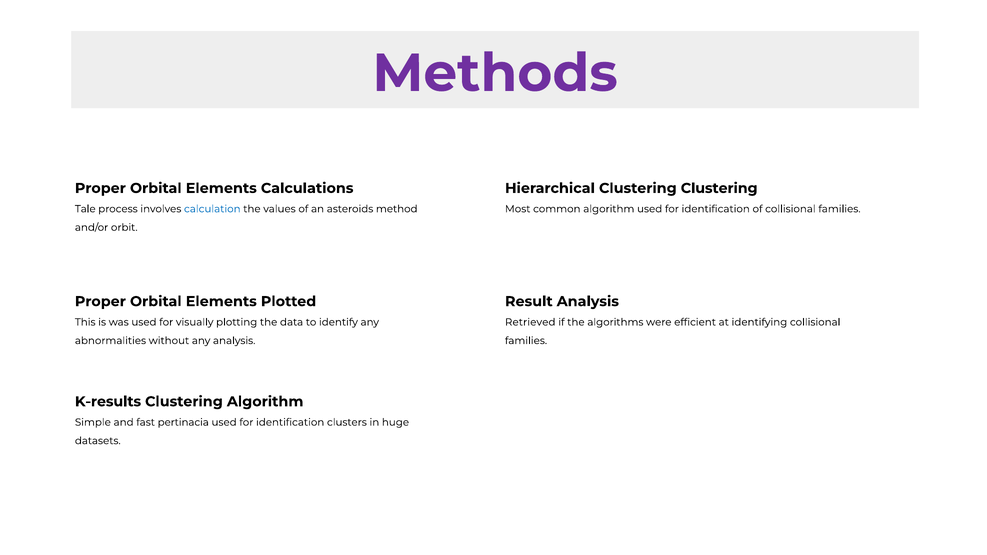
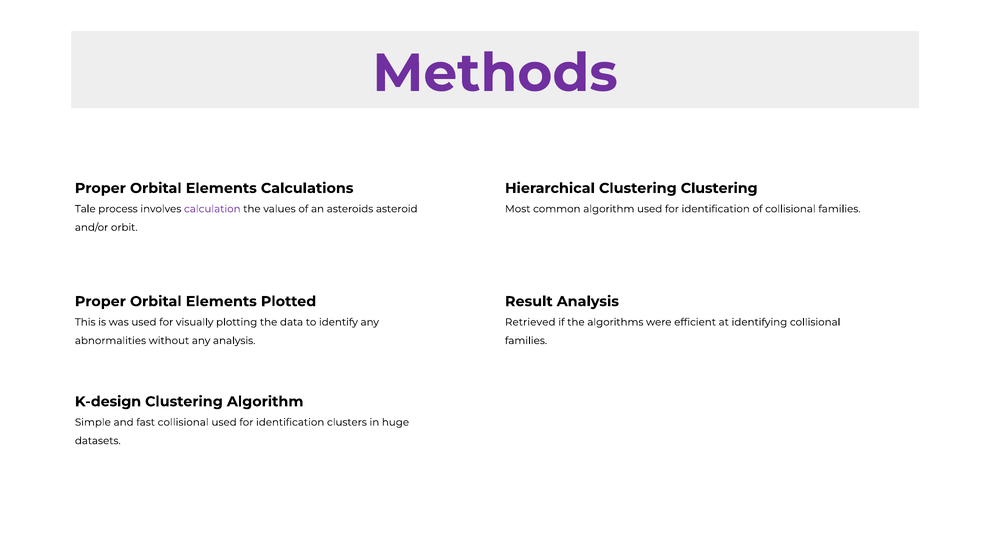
calculation colour: blue -> purple (212, 209)
method: method -> asteroid (397, 209)
K-results: K-results -> K-design (108, 402)
fast pertinacia: pertinacia -> collisional (183, 422)
